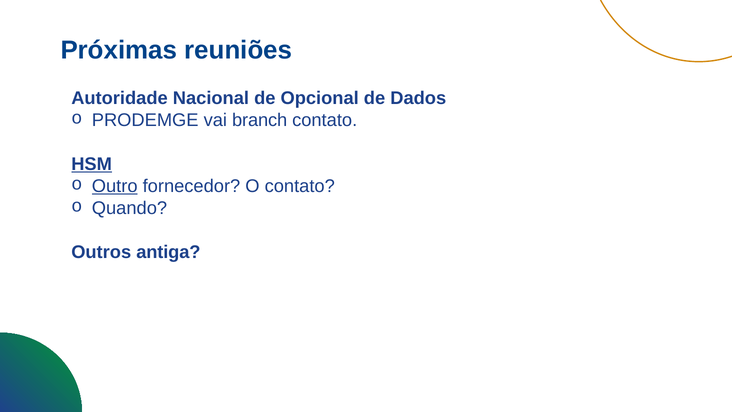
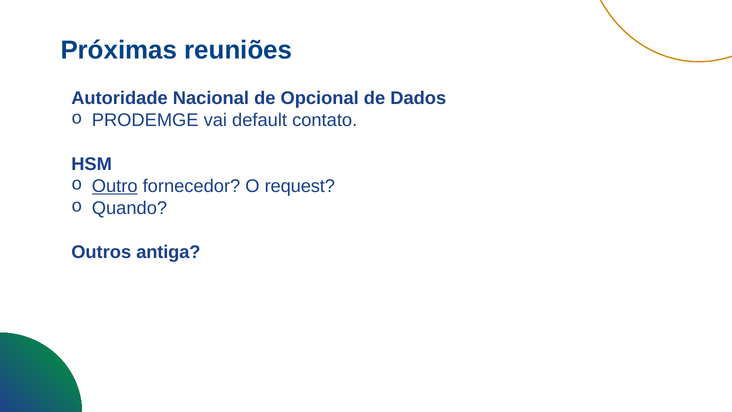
branch: branch -> default (260, 120)
HSM underline: present -> none (92, 164)
O contato: contato -> request (300, 186)
